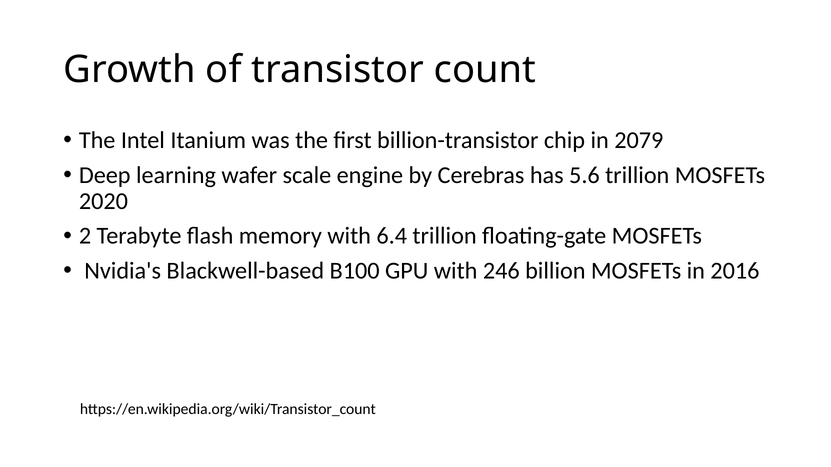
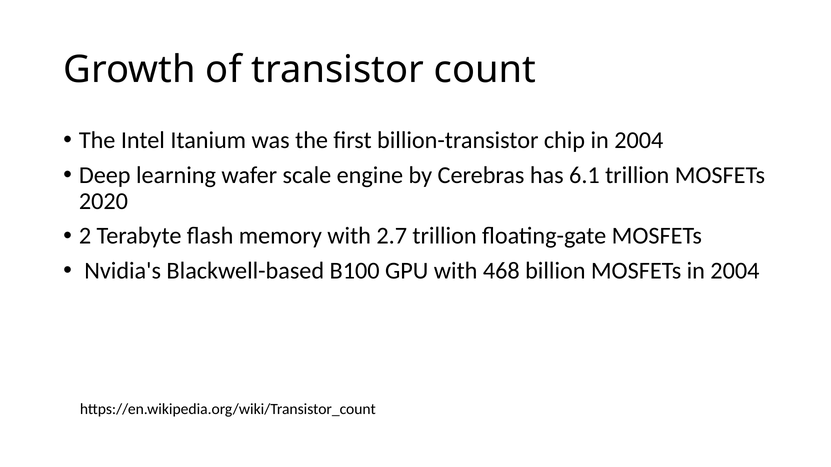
chip in 2079: 2079 -> 2004 (639, 140)
5.6: 5.6 -> 6.1 (584, 175)
6.4: 6.4 -> 2.7 (392, 236)
246: 246 -> 468 (501, 271)
MOSFETs in 2016: 2016 -> 2004 (735, 271)
